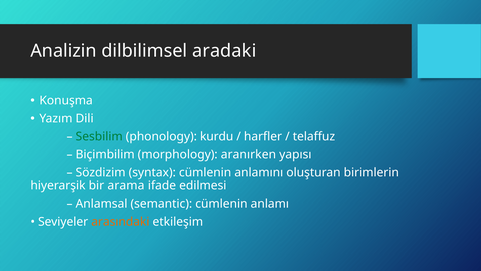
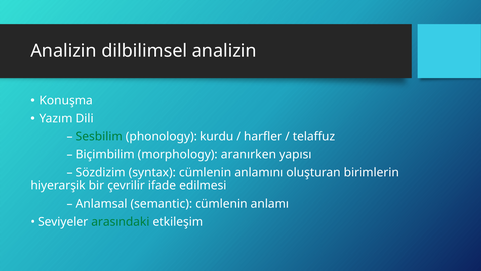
dilbilimsel aradaki: aradaki -> analizin (224, 51)
arama: arama -> çevrilir (126, 185)
arasındaki colour: orange -> green (120, 221)
